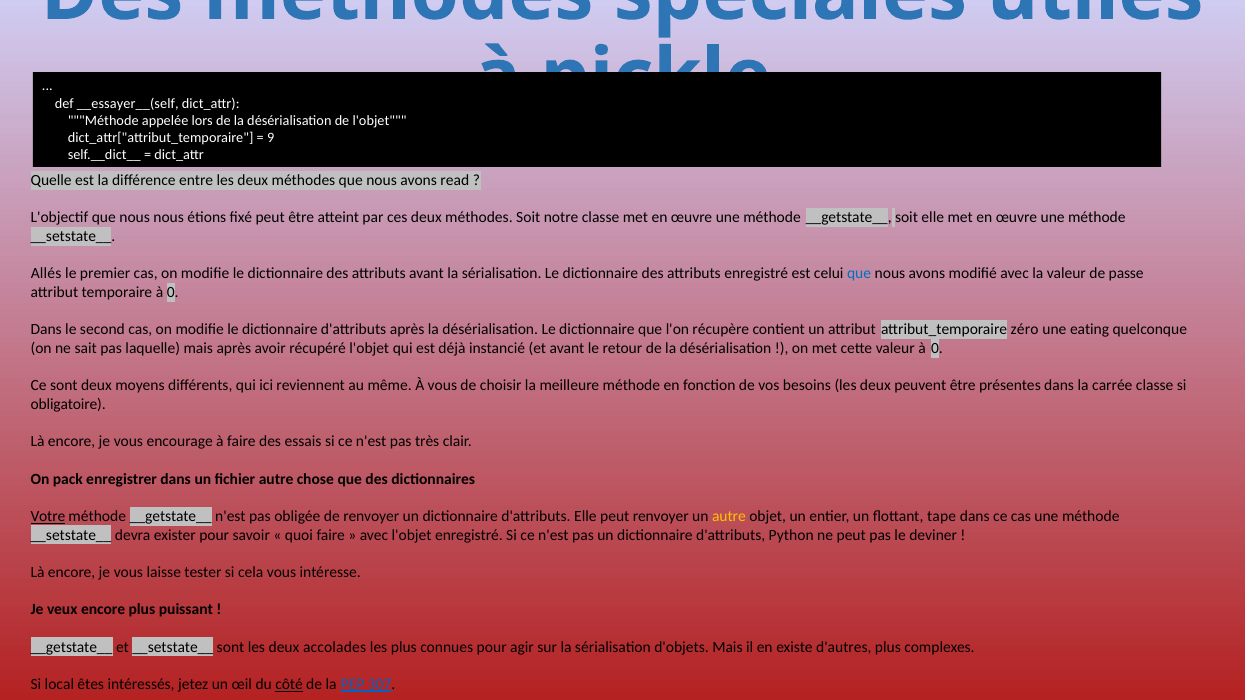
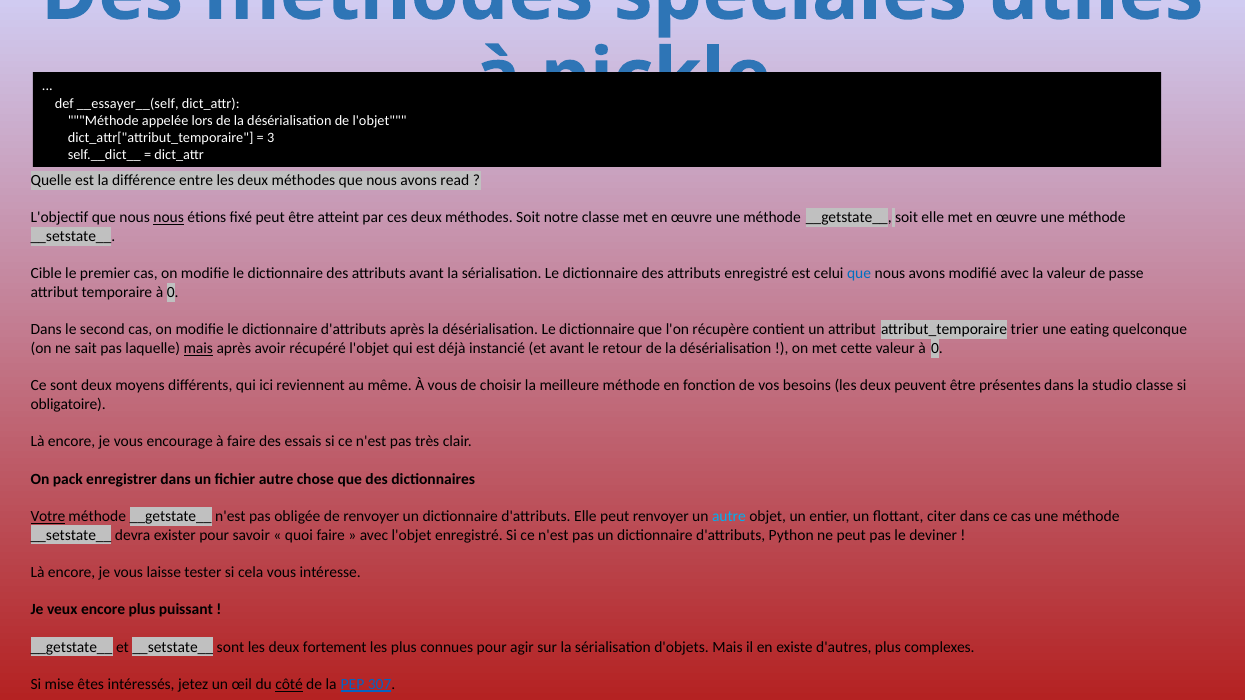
9: 9 -> 3 (271, 138)
nous underline: none -> present (169, 218)
Allés: Allés -> Cible (46, 274)
zéro: zéro -> trier (1025, 330)
mais underline: none -> present (198, 349)
carrée: carrée -> studio (1112, 386)
autre colour: yellow -> light blue (729, 517)
tape: tape -> citer (942, 517)
accolades: accolades -> fortement (335, 647)
local: local -> mise (59, 685)
